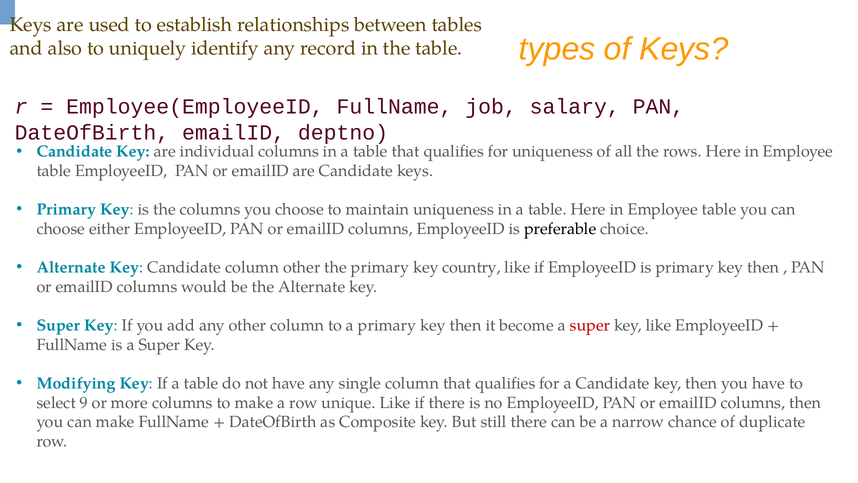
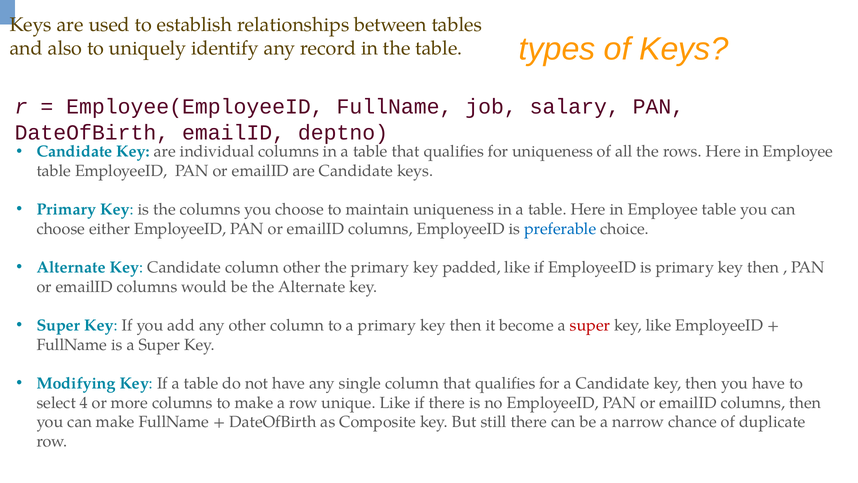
preferable colour: black -> blue (560, 229)
country: country -> padded (472, 267)
9: 9 -> 4 (84, 402)
